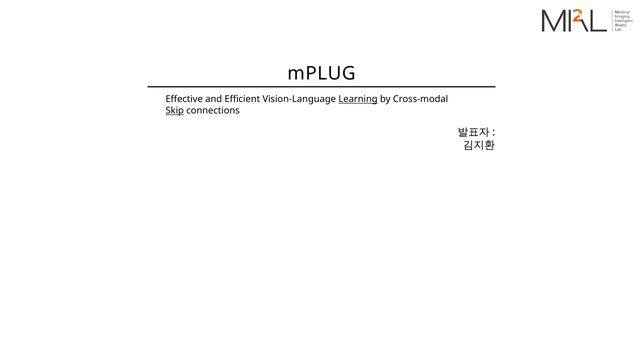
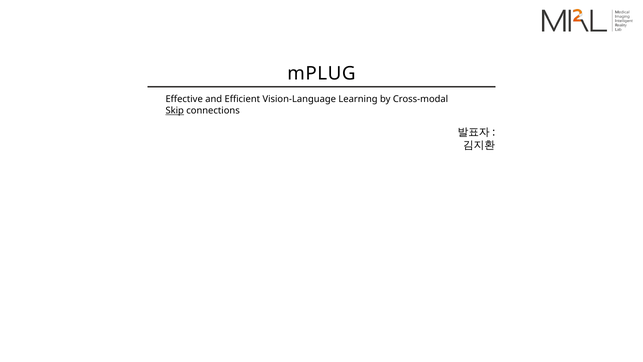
Learning underline: present -> none (358, 99)
